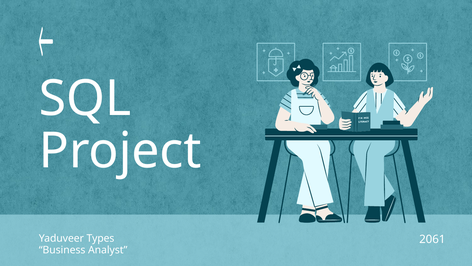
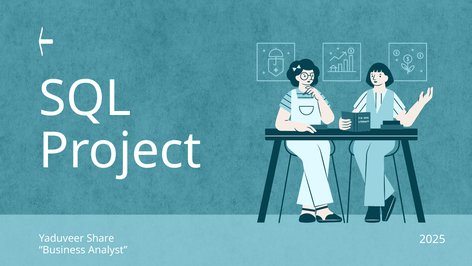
Types: Types -> Share (100, 238)
2061: 2061 -> 2025 (432, 239)
